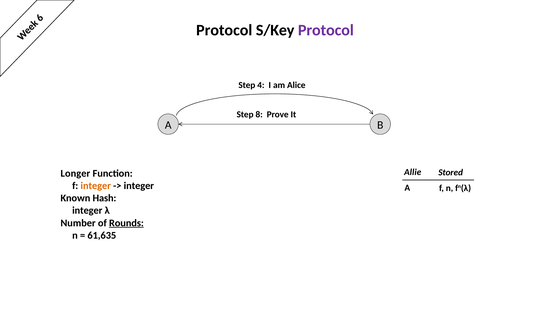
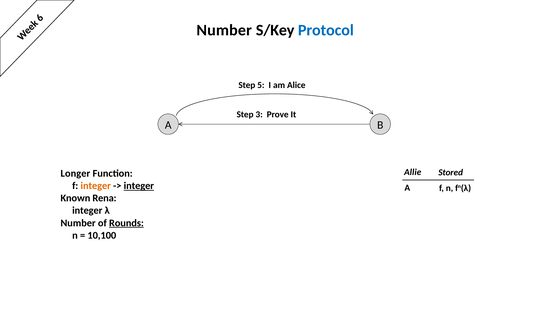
Protocol: Protocol -> Number (224, 30)
Protocol colour: purple -> blue (326, 30)
4: 4 -> 5 (261, 85)
8: 8 -> 3 (259, 115)
integer underline: none -> present (139, 186)
Hash: Hash -> Rena (104, 198)
61,635: 61,635 -> 10,100 (102, 236)
